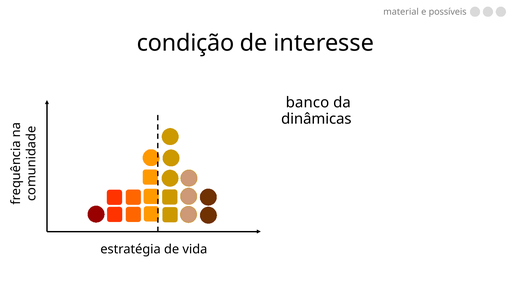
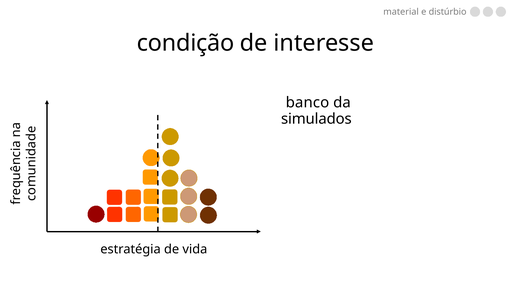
possíveis: possíveis -> distúrbio (448, 12)
dinâmicas: dinâmicas -> simulados (316, 119)
